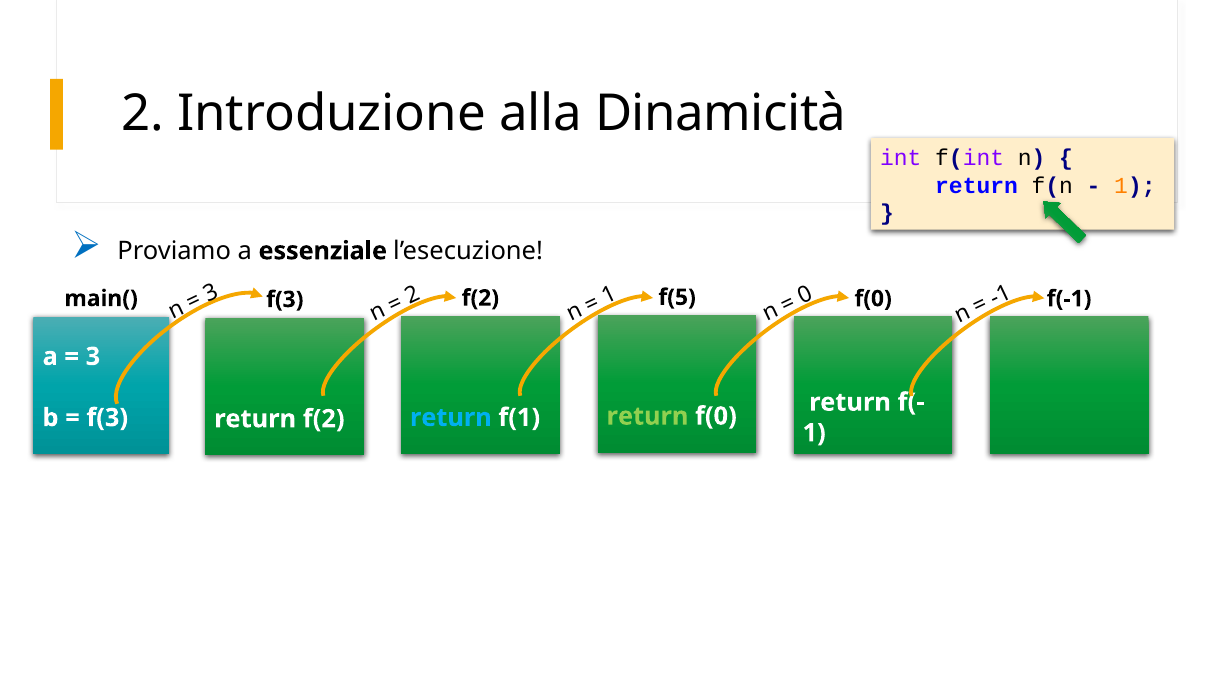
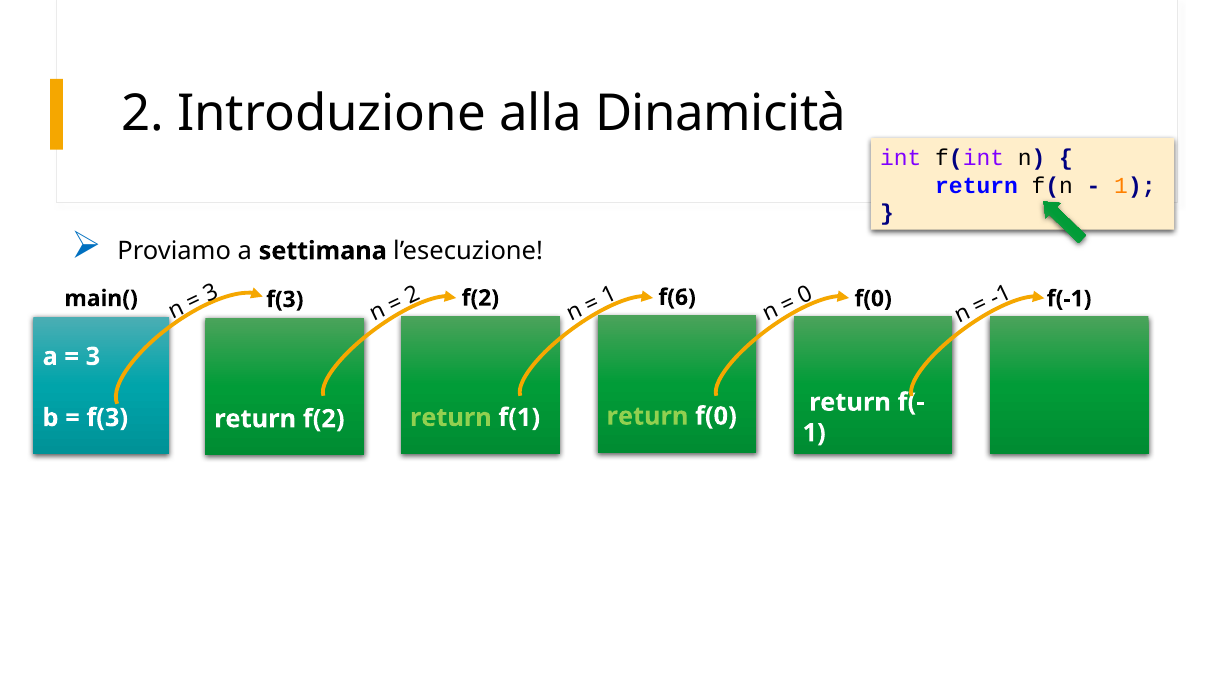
essenziale: essenziale -> settimana (323, 251)
f(5: f(5 -> f(6 (677, 298)
return colour: light blue -> light green (451, 418)
